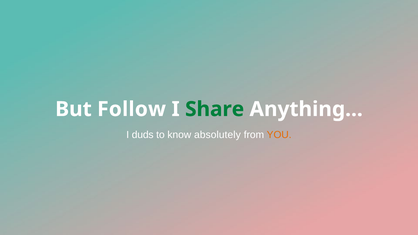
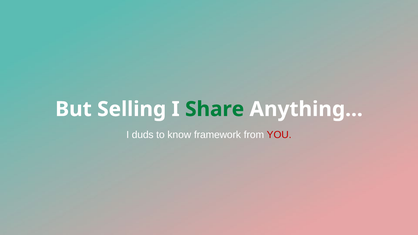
Follow: Follow -> Selling (132, 109)
absolutely: absolutely -> framework (218, 135)
YOU colour: orange -> red (279, 135)
